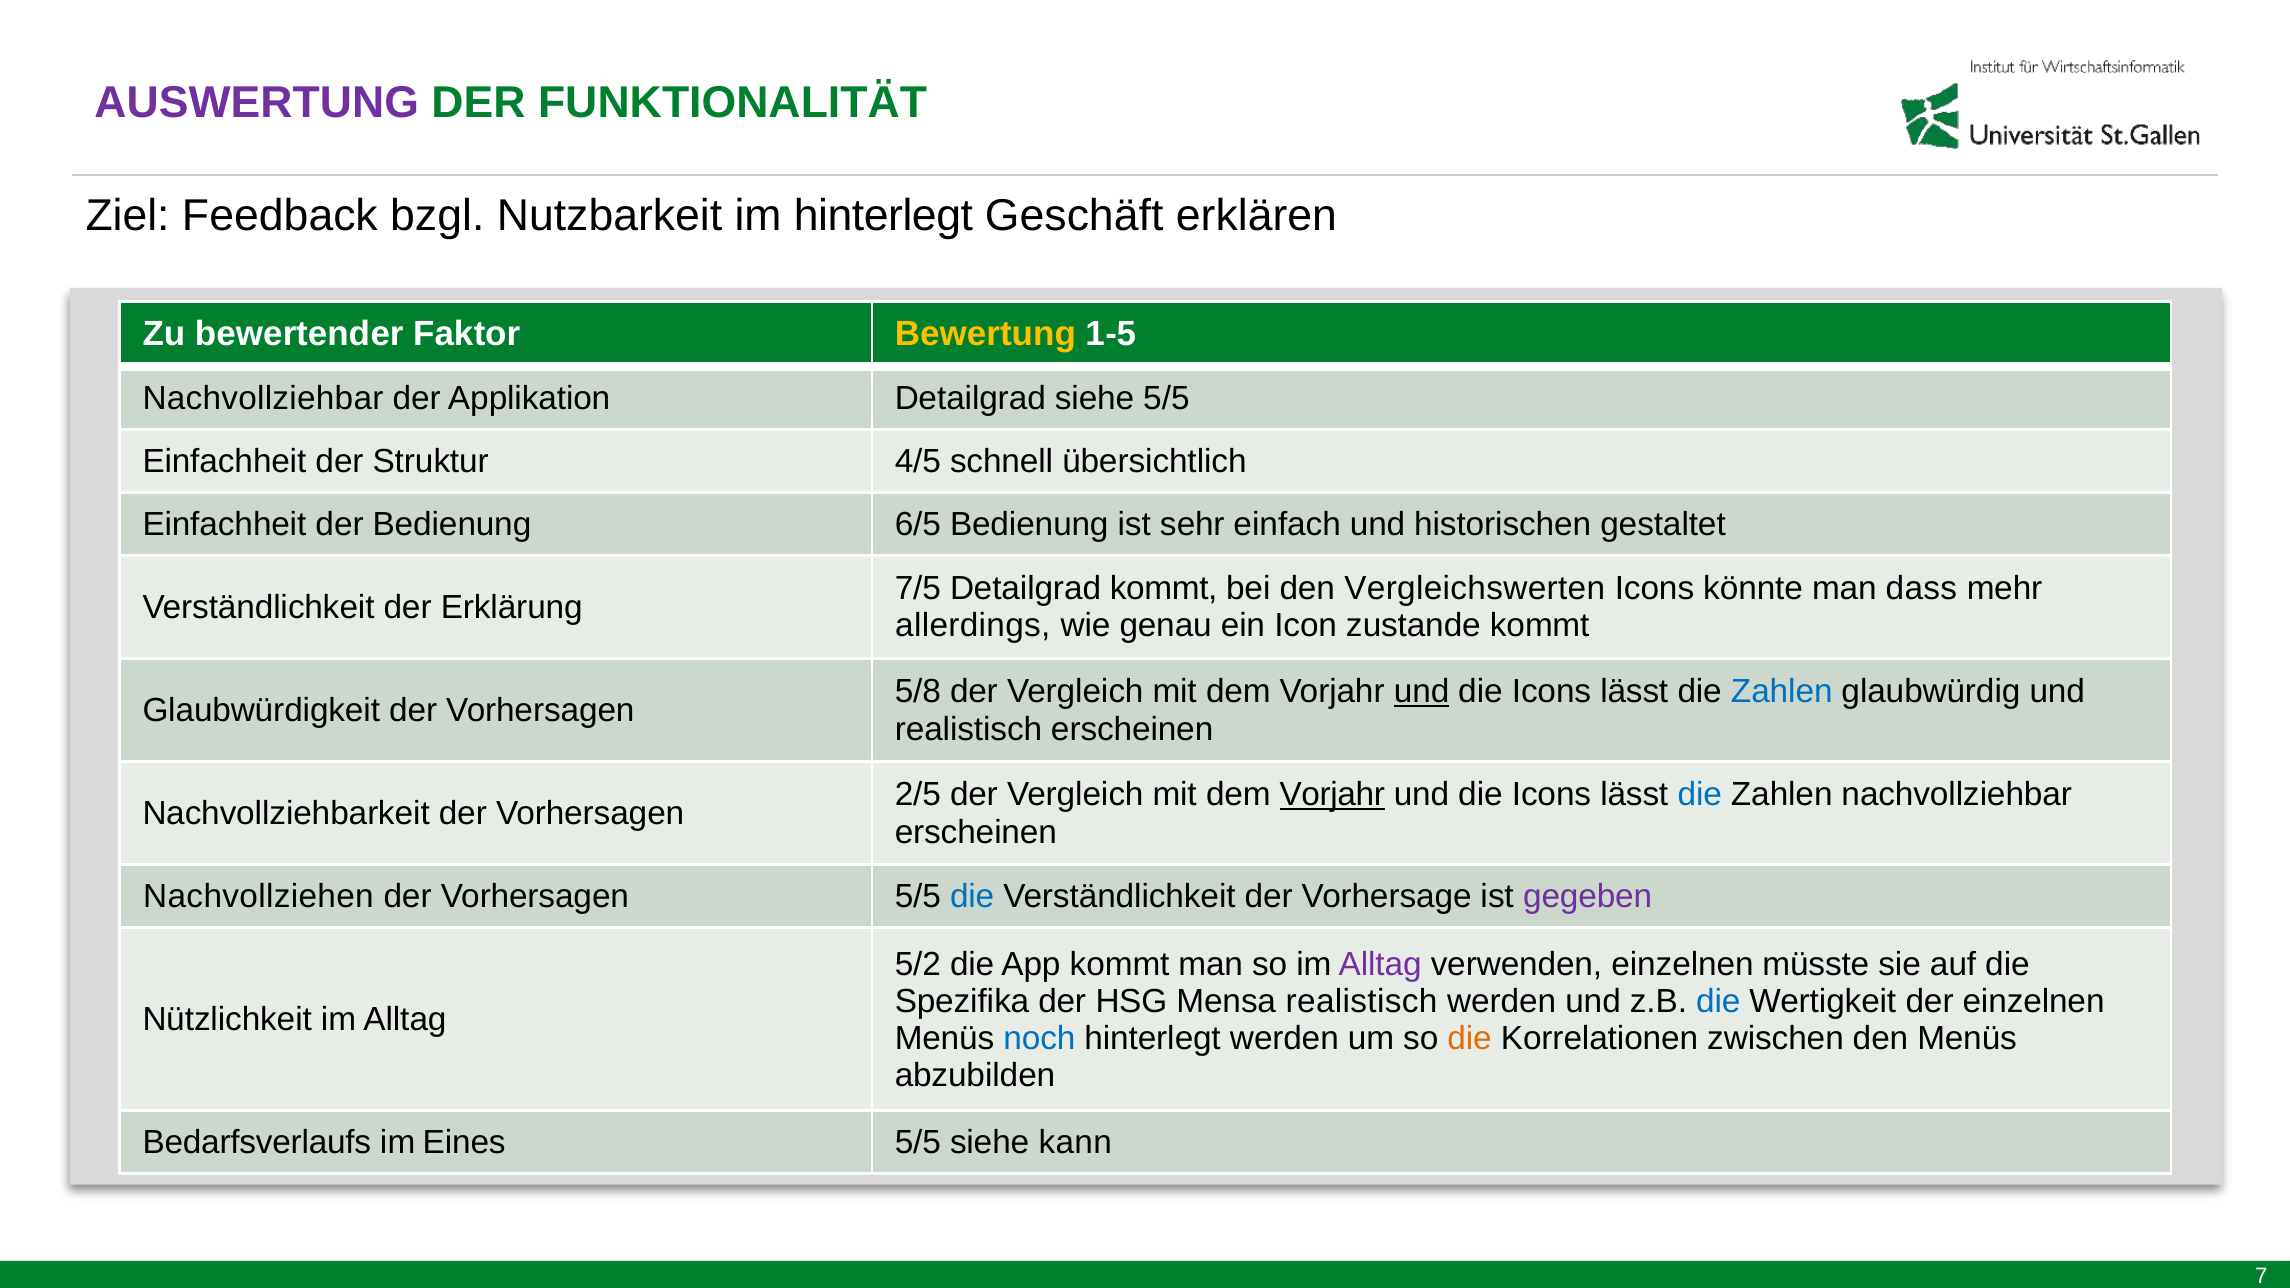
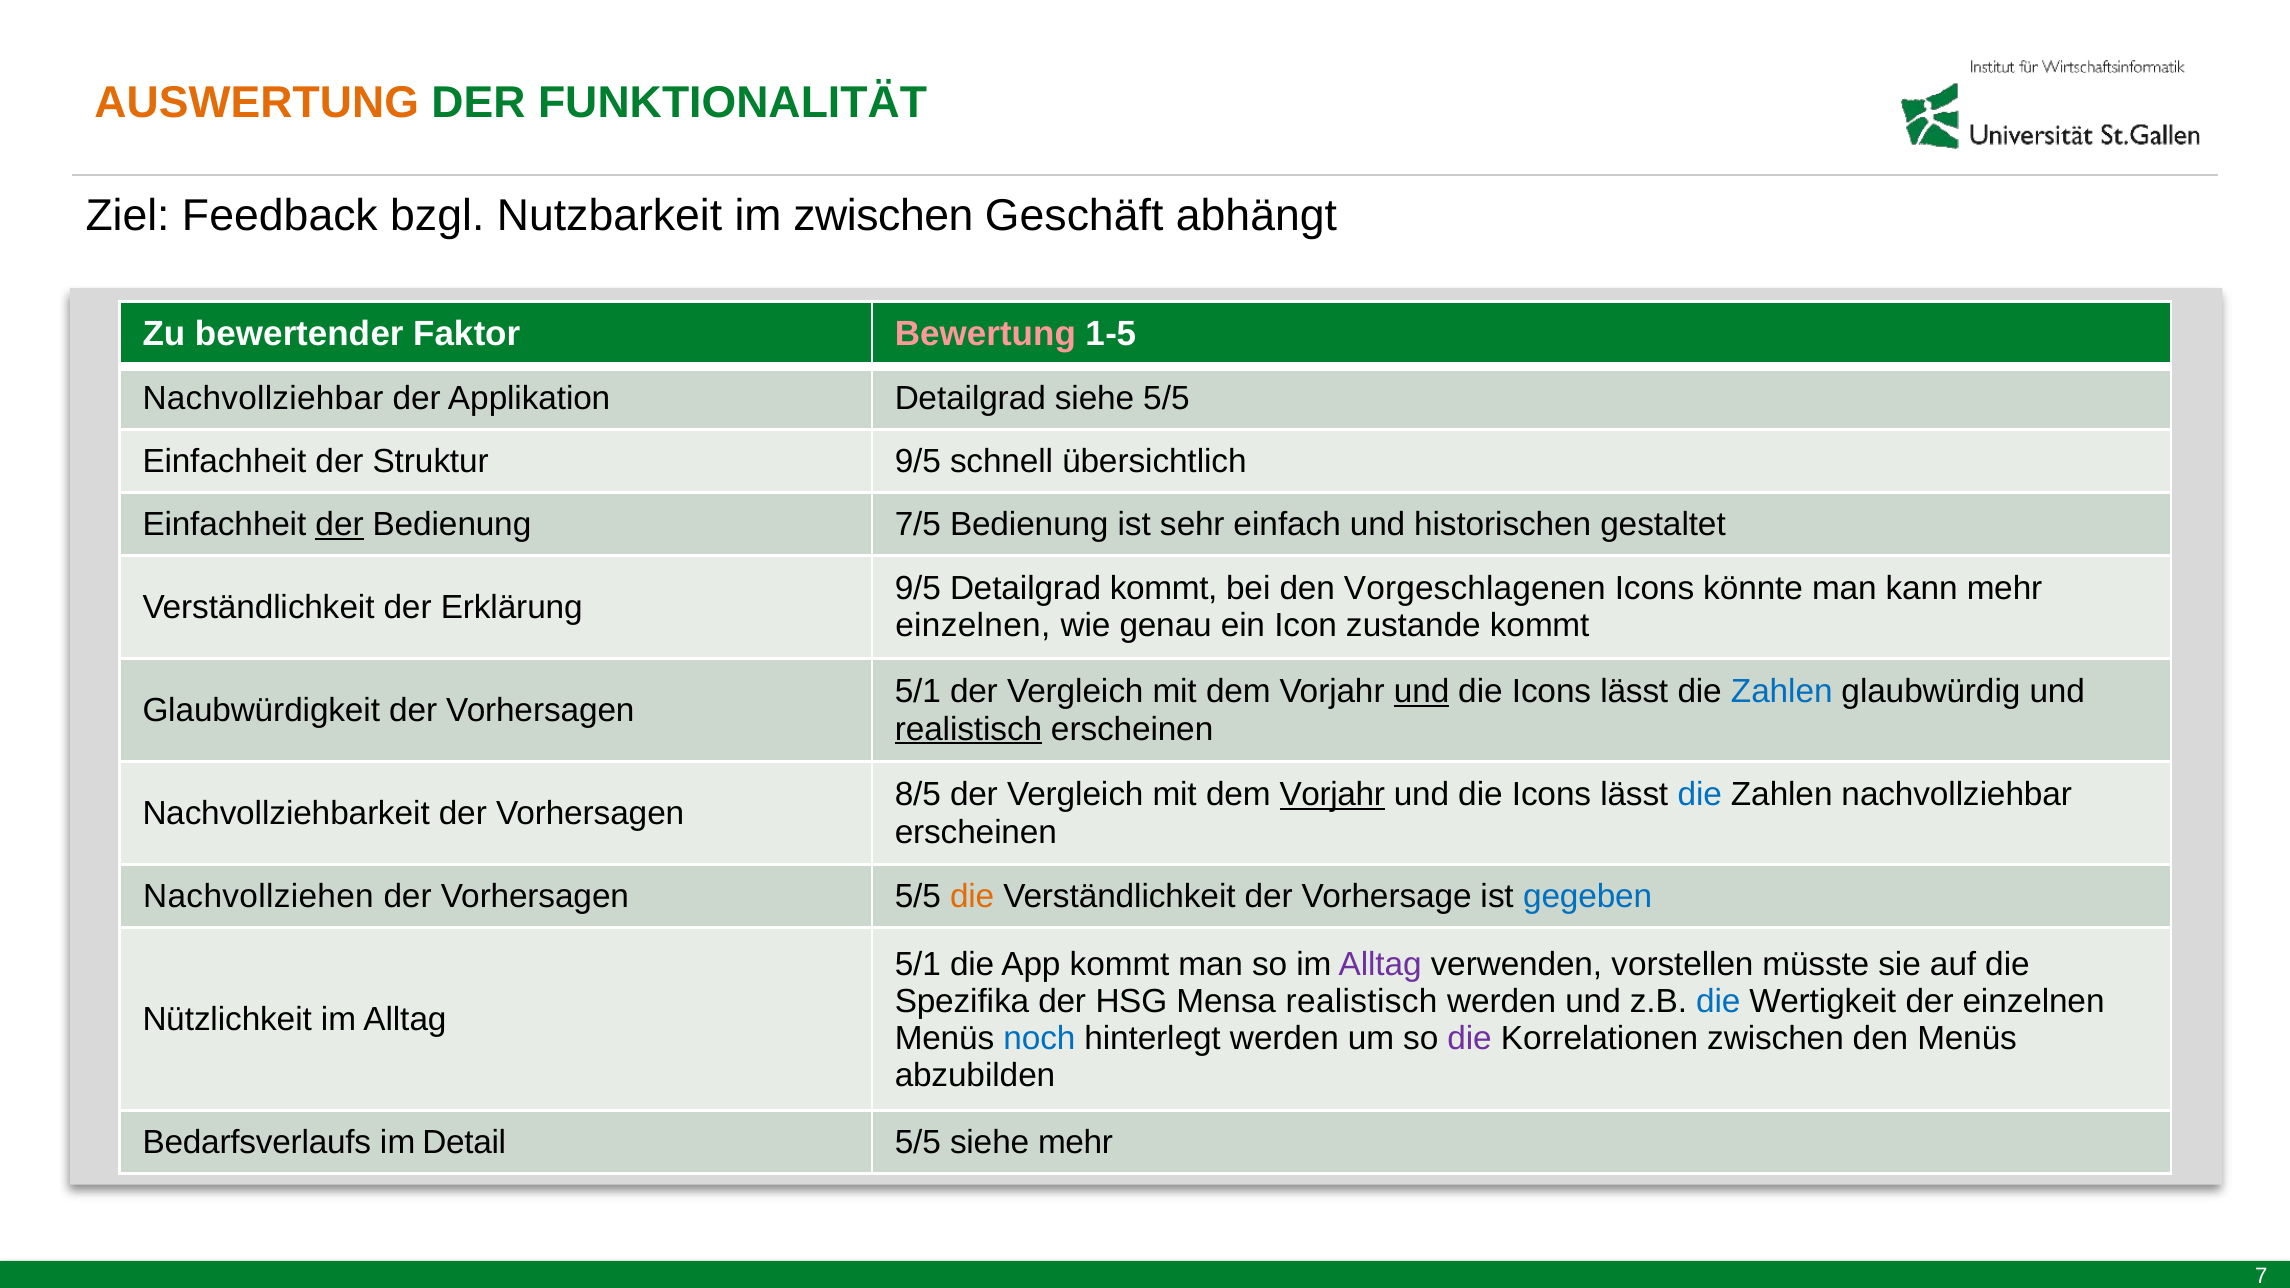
AUSWERTUNG colour: purple -> orange (257, 103)
im hinterlegt: hinterlegt -> zwischen (883, 216)
erklären: erklären -> abhängt (1256, 216)
Bewertung colour: yellow -> pink (985, 334)
Struktur 4/5: 4/5 -> 9/5 (918, 462)
der underline: none -> present (340, 525)
6/5: 6/5 -> 7/5 (918, 525)
7/5: 7/5 -> 9/5 (918, 589)
Vergleichswerten: Vergleichswerten -> Vorgeschlagenen (1475, 589)
dass: dass -> kann (1922, 589)
allerdings: allerdings -> einzelnen (973, 626)
5/8: 5/8 -> 5/1 (918, 692)
realistisch underline: none -> present (968, 729)
2/5: 2/5 -> 8/5 (918, 795)
die colour: blue -> orange (972, 897)
gegeben colour: purple -> blue (1588, 897)
5/2: 5/2 -> 5/1 (918, 964)
verwenden einzelnen: einzelnen -> vorstellen (1682, 964)
die colour: orange -> purple (1469, 1038)
Eines: Eines -> Detail (464, 1143)
siehe kann: kann -> mehr (1075, 1143)
